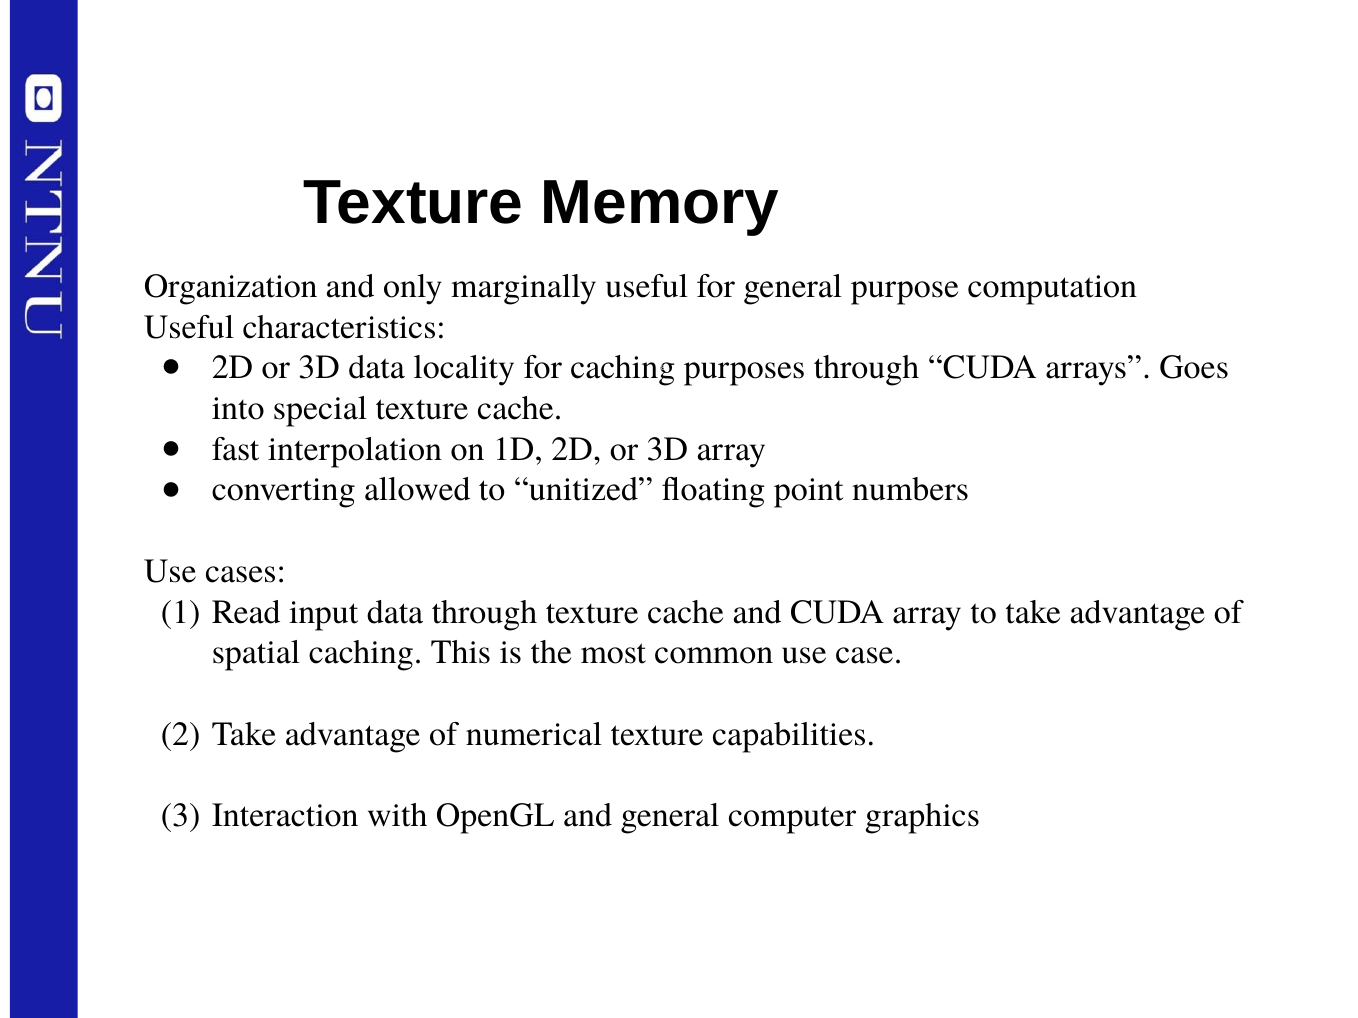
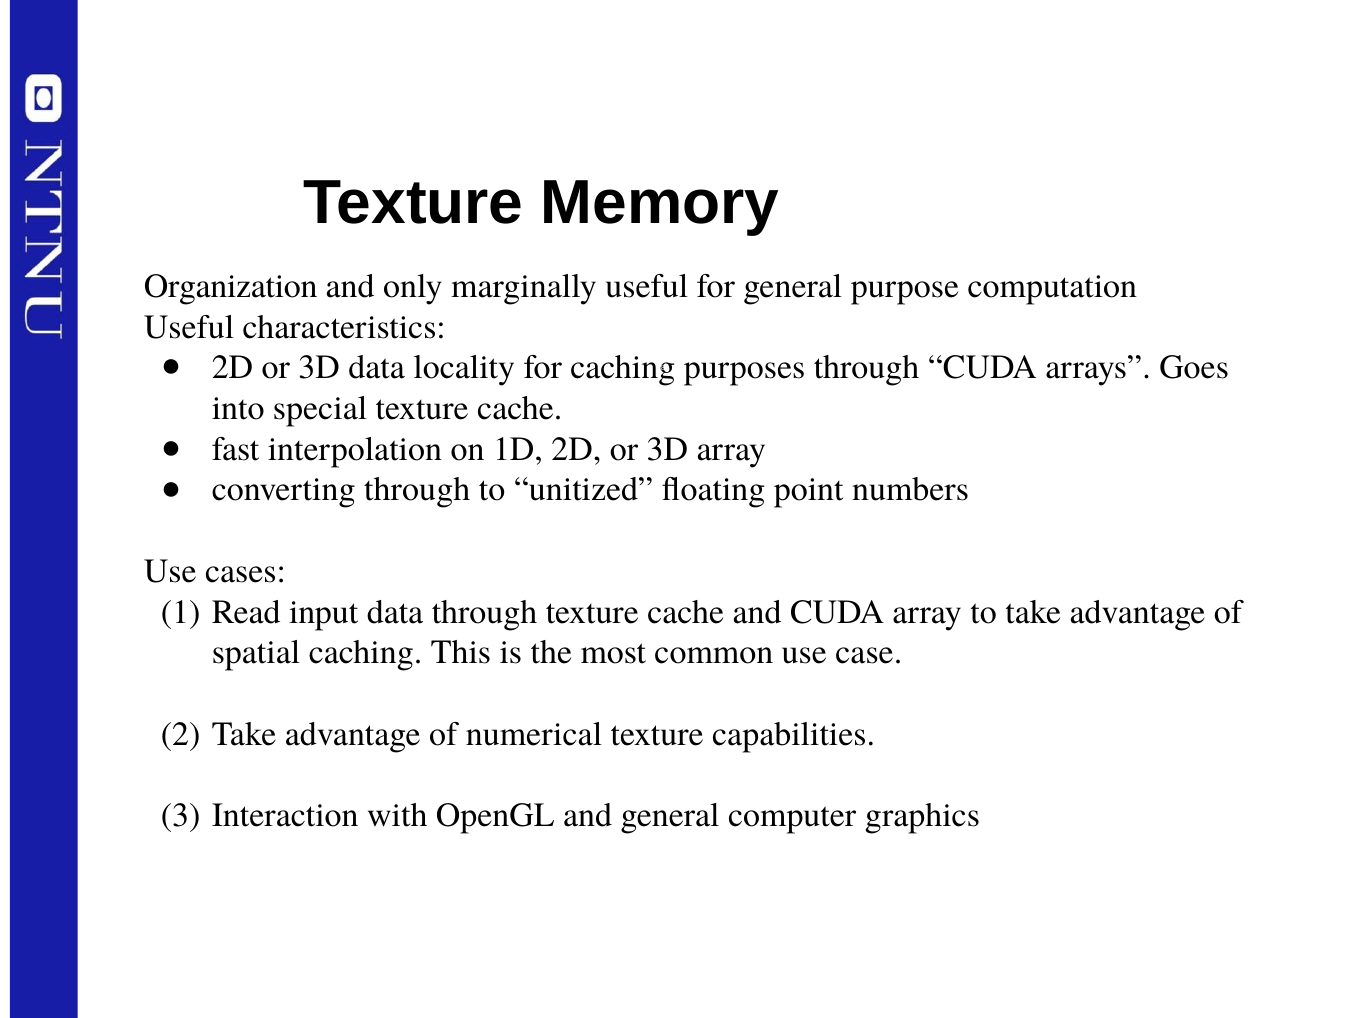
converting allowed: allowed -> through (417, 490)
